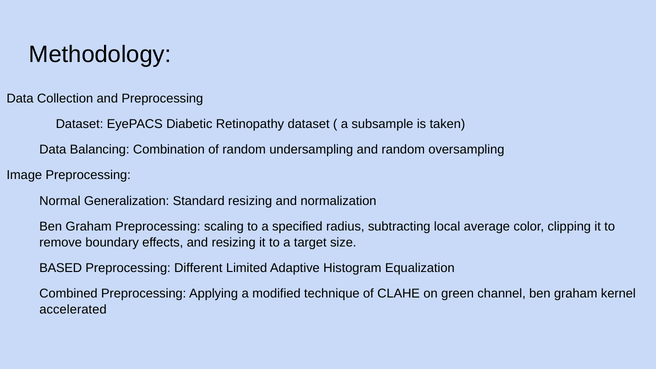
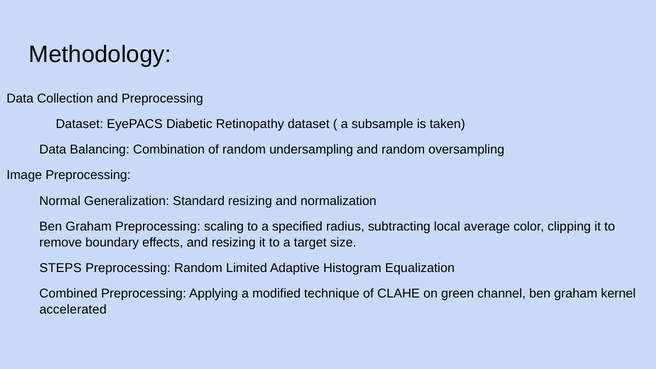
BASED: BASED -> STEPS (61, 268)
Preprocessing Different: Different -> Random (198, 268)
